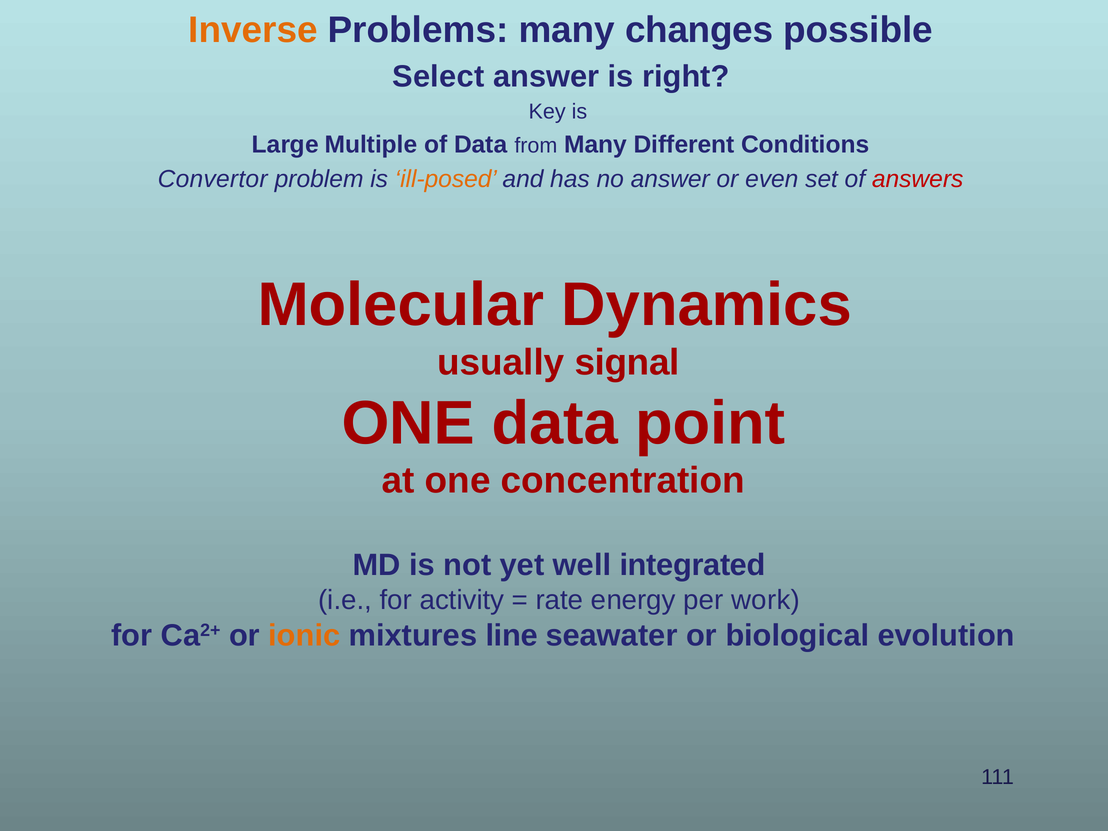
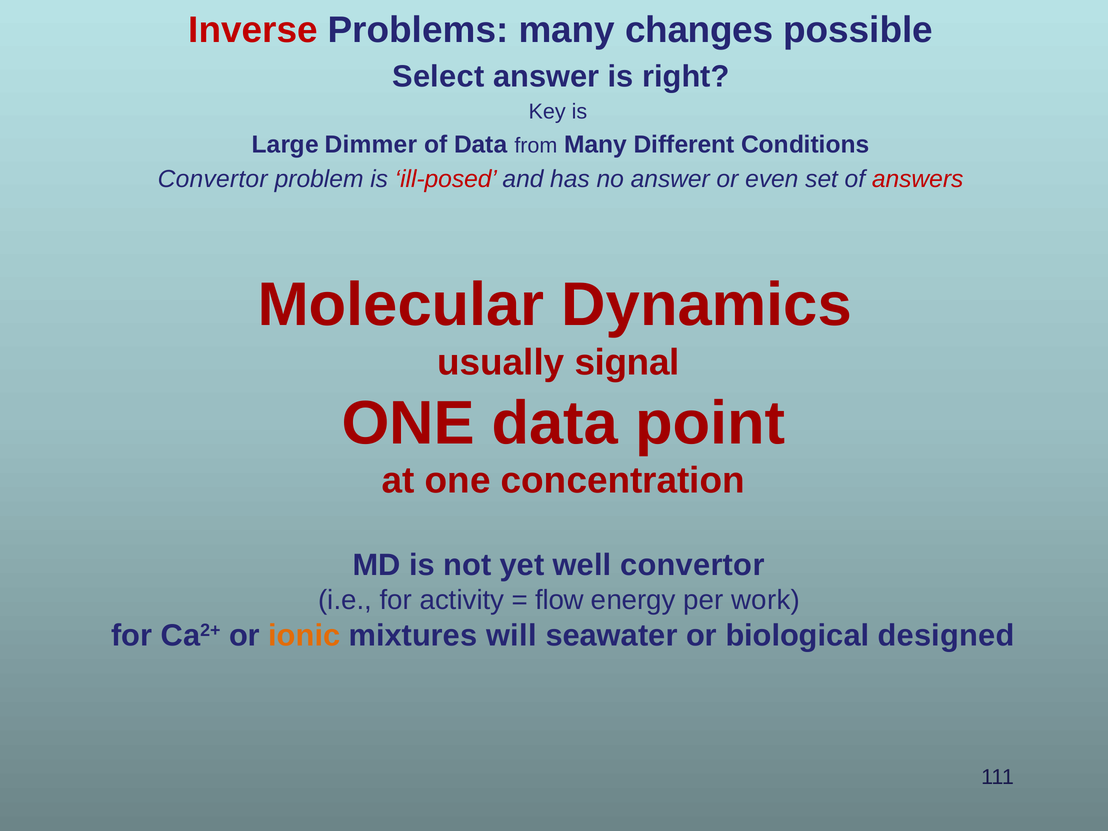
Inverse colour: orange -> red (253, 30)
Multiple: Multiple -> Dimmer (371, 145)
ill-posed colour: orange -> red (446, 179)
well integrated: integrated -> convertor (692, 565)
rate: rate -> flow (560, 600)
line: line -> will (511, 635)
evolution: evolution -> designed (946, 635)
